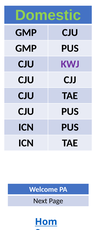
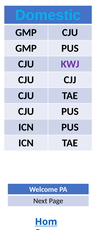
Domestic colour: light green -> light blue (48, 15)
